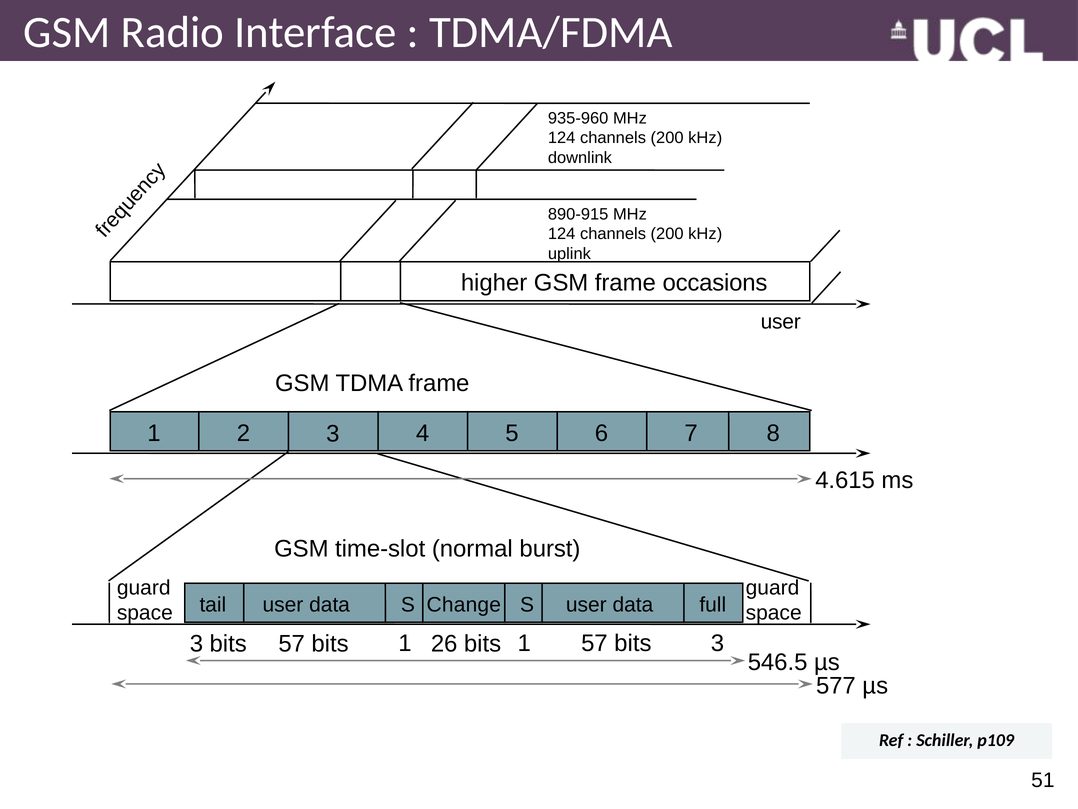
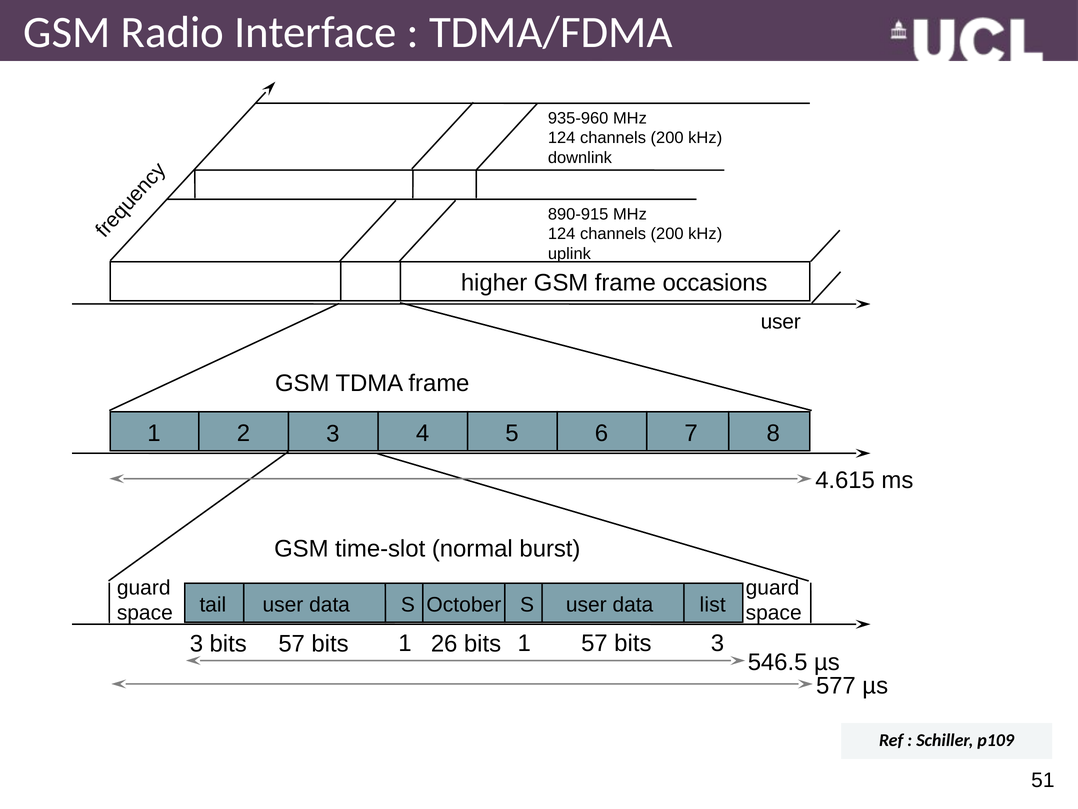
Change: Change -> October (464, 605)
full: full -> list (713, 604)
